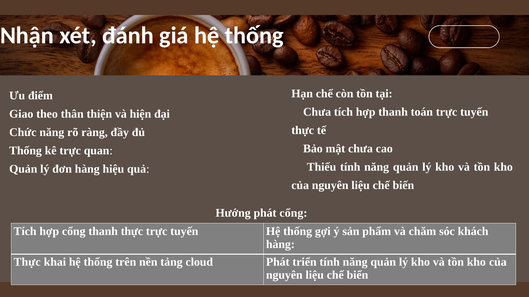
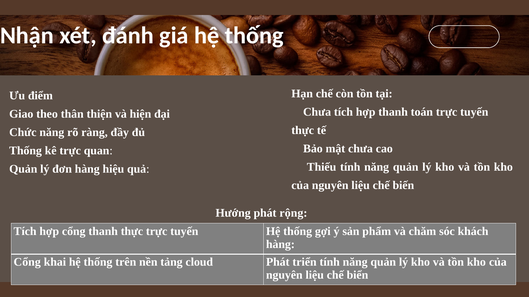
phát cổng: cổng -> rộng (293, 213)
Thực: Thực -> Cổng (27, 263)
